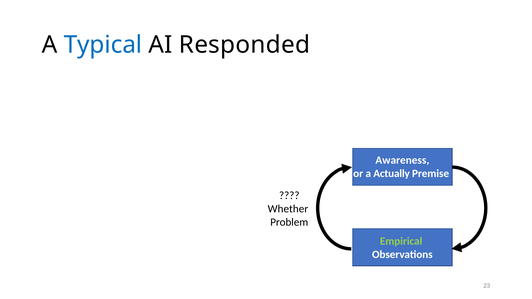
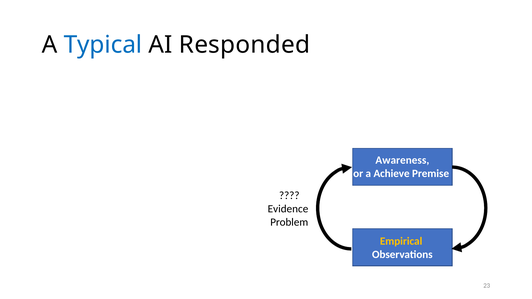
Actually: Actually -> Achieve (392, 174)
Whether: Whether -> Evidence (288, 209)
Empirical colour: light green -> yellow (401, 242)
